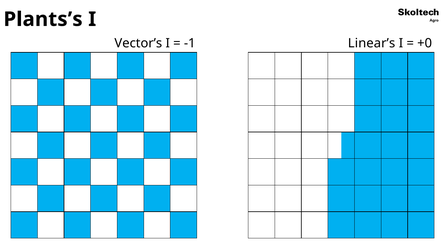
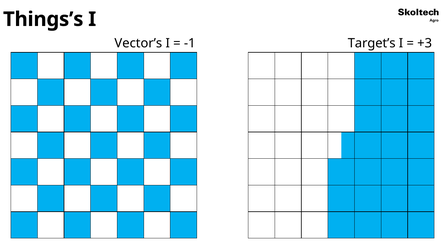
Plants’s: Plants’s -> Things’s (43, 19)
Linear’s: Linear’s -> Target’s (372, 43)
+0: +0 -> +3 (425, 43)
